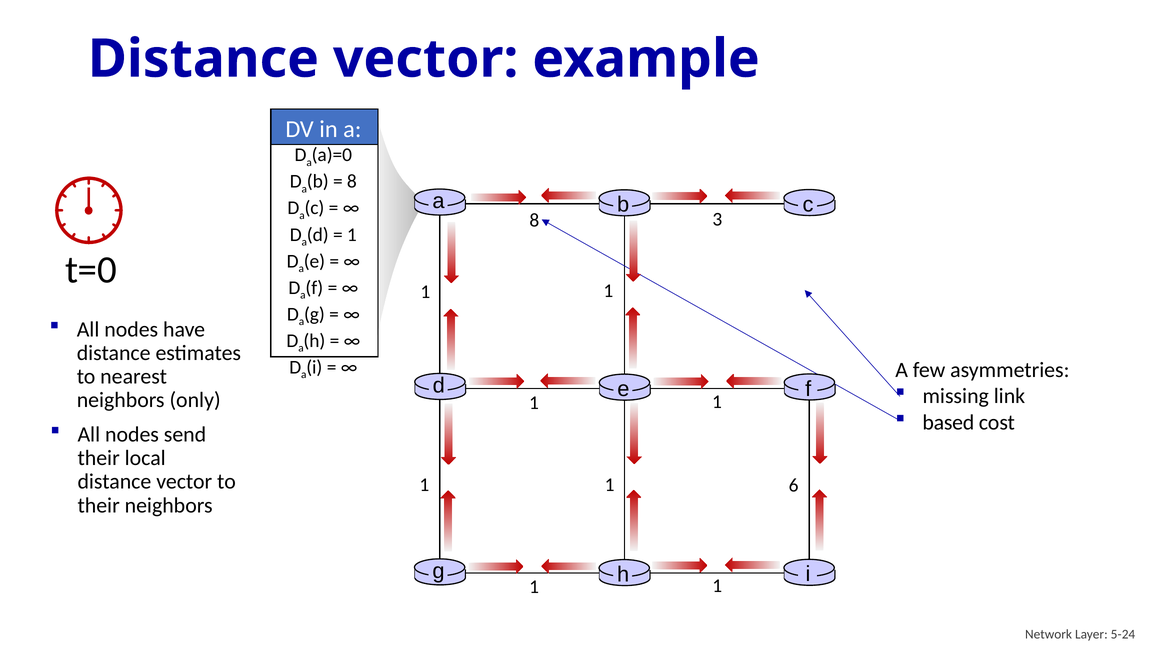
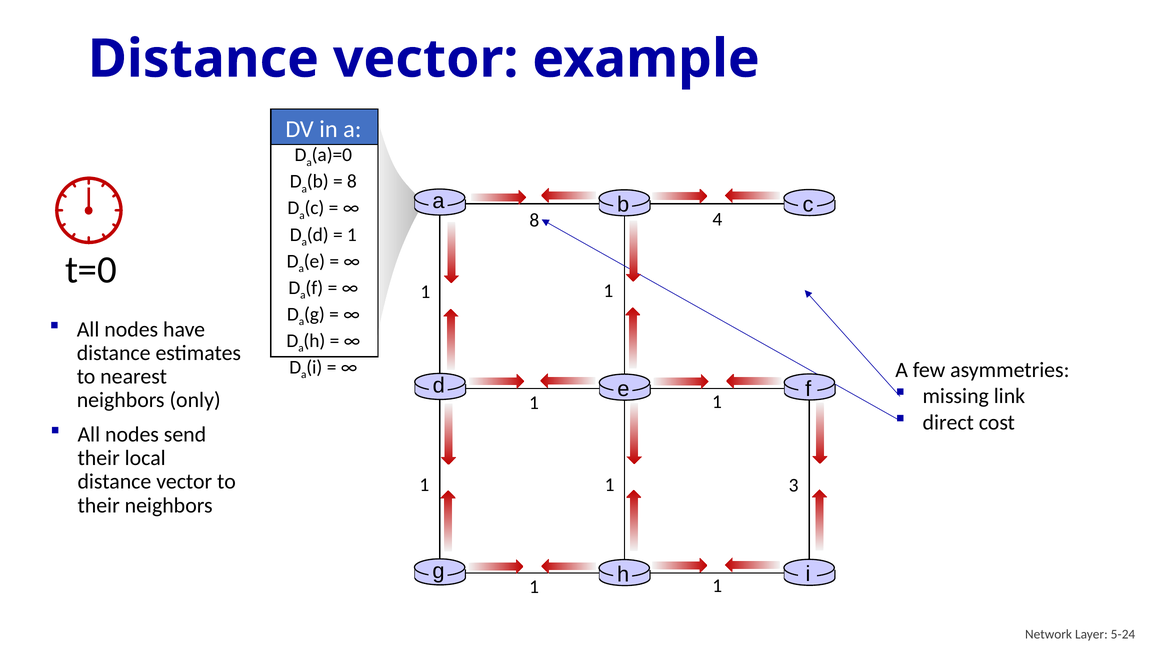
3: 3 -> 4 (717, 220)
based: based -> direct (948, 422)
6: 6 -> 3 (794, 485)
